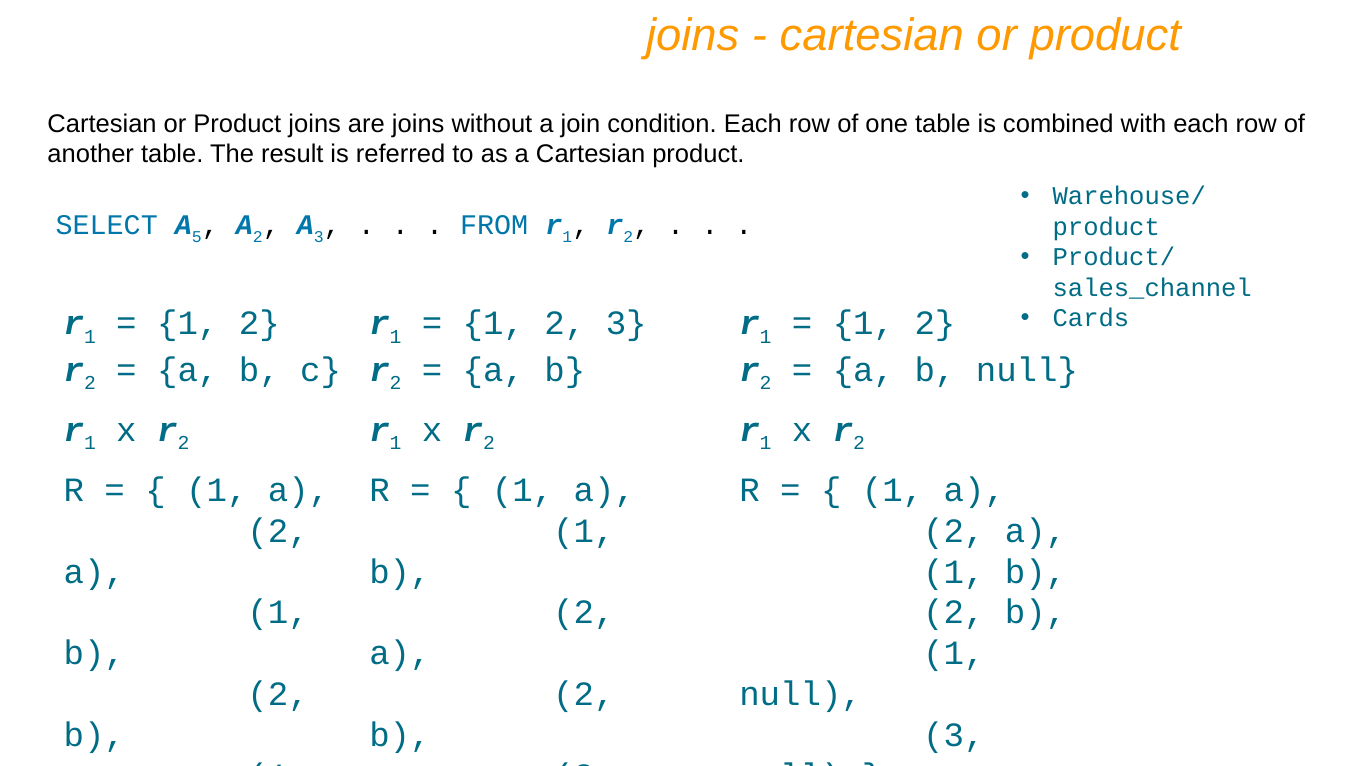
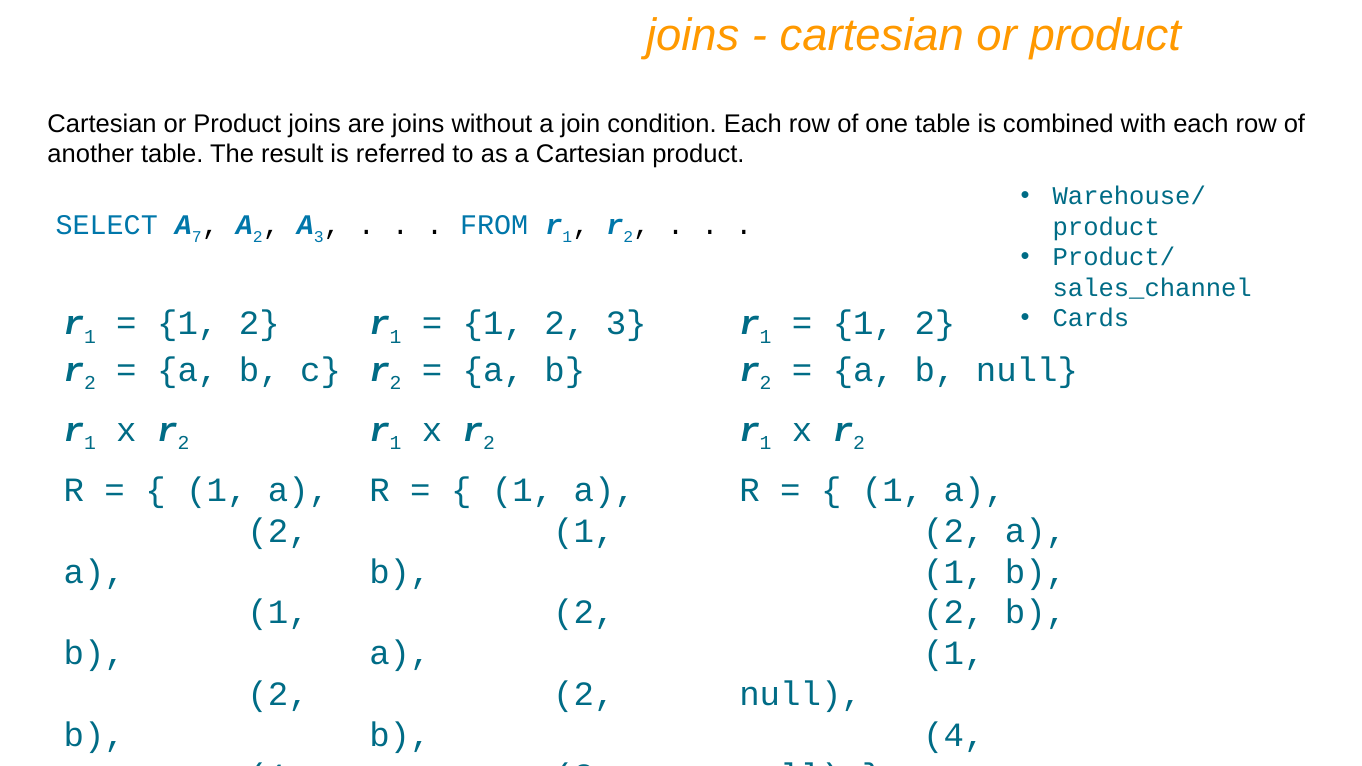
5: 5 -> 7 (197, 237)
3: 3 -> 4 (954, 735)
